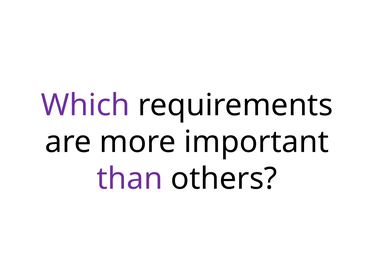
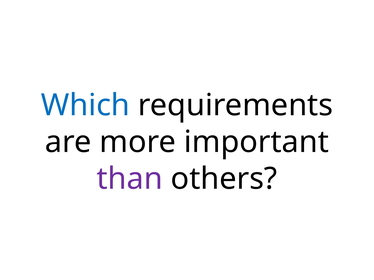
Which colour: purple -> blue (85, 106)
